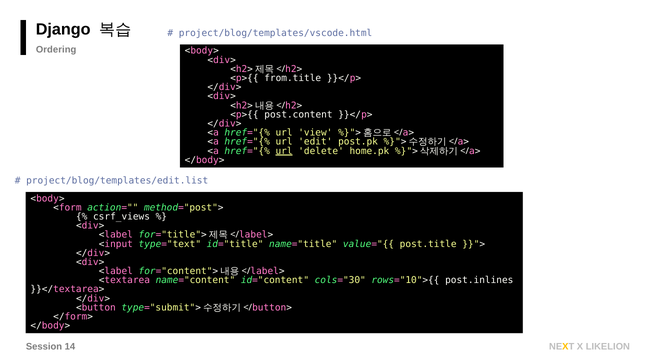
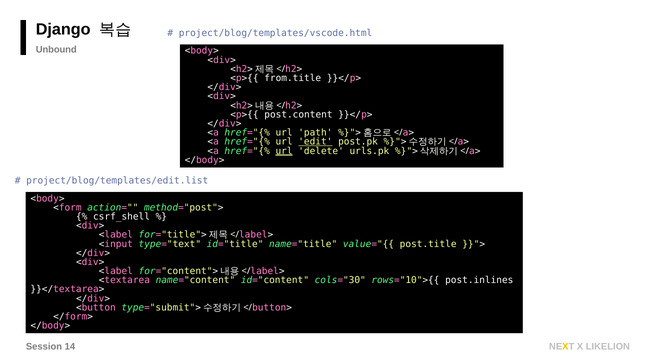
Ordering: Ordering -> Unbound (56, 49)
view: view -> path (315, 133)
edit underline: none -> present (315, 142)
home.pk: home.pk -> urls.pk (369, 151)
csrf_views: csrf_views -> csrf_shell (122, 217)
